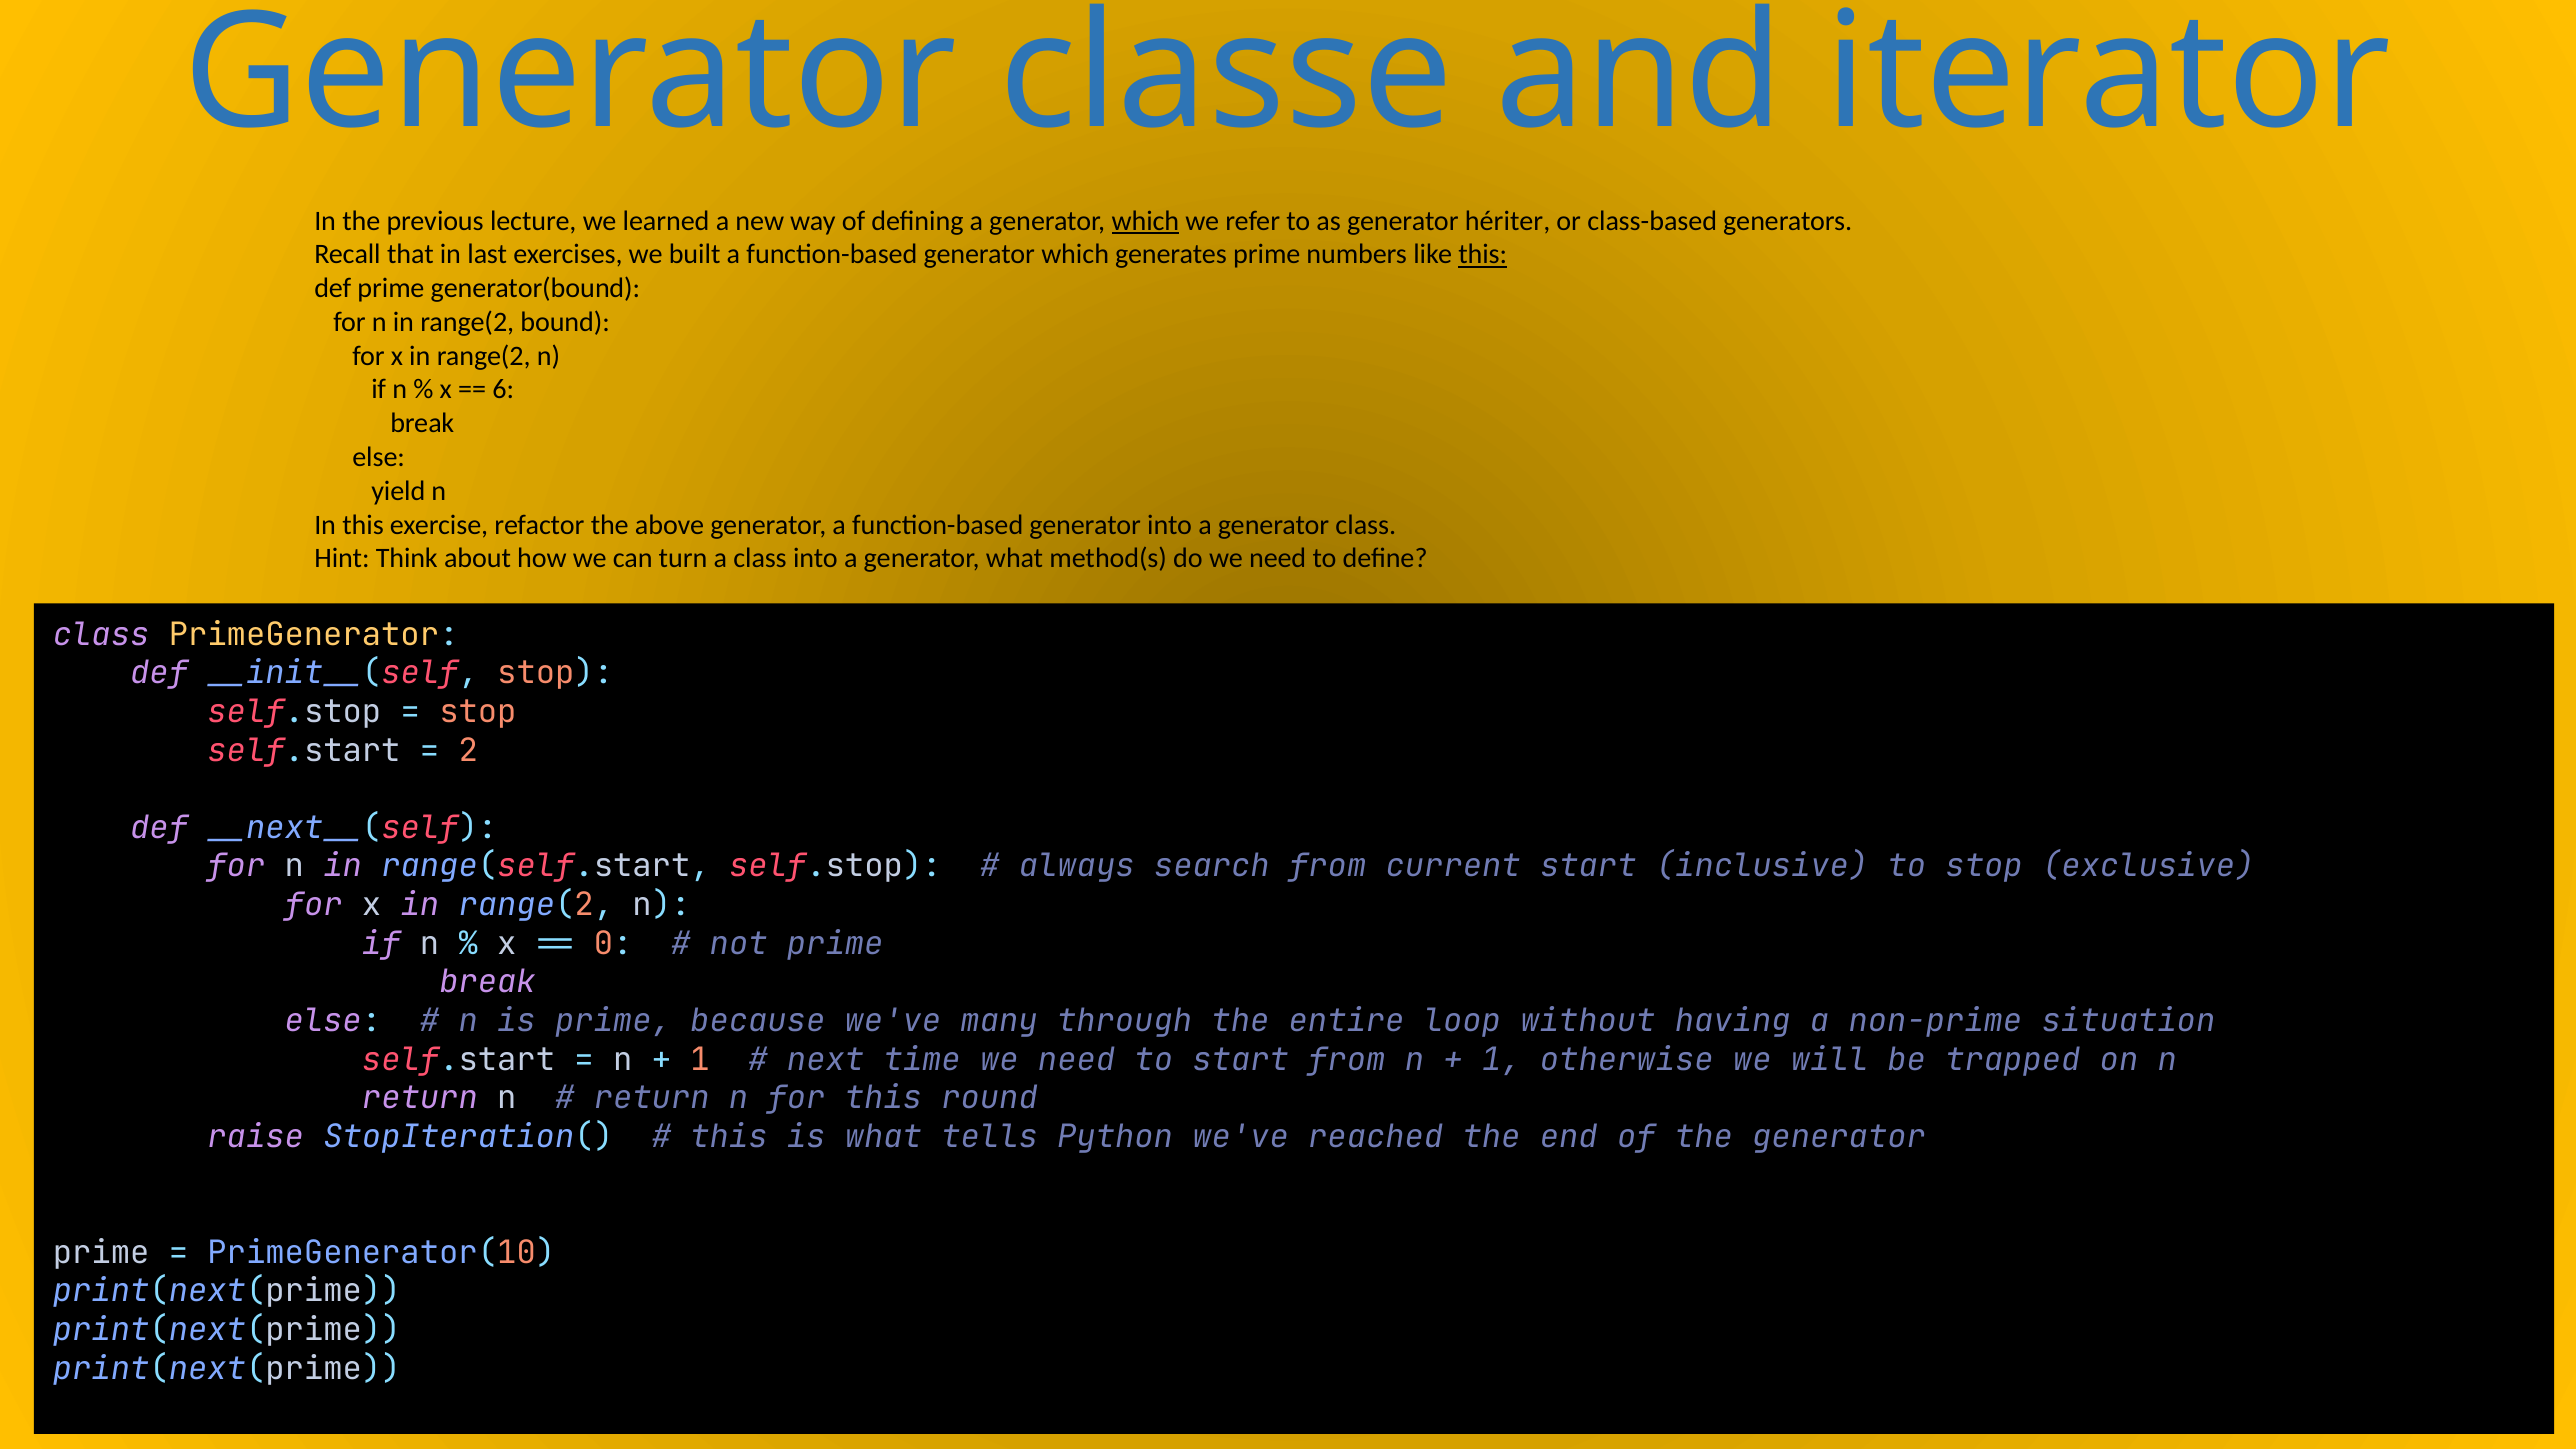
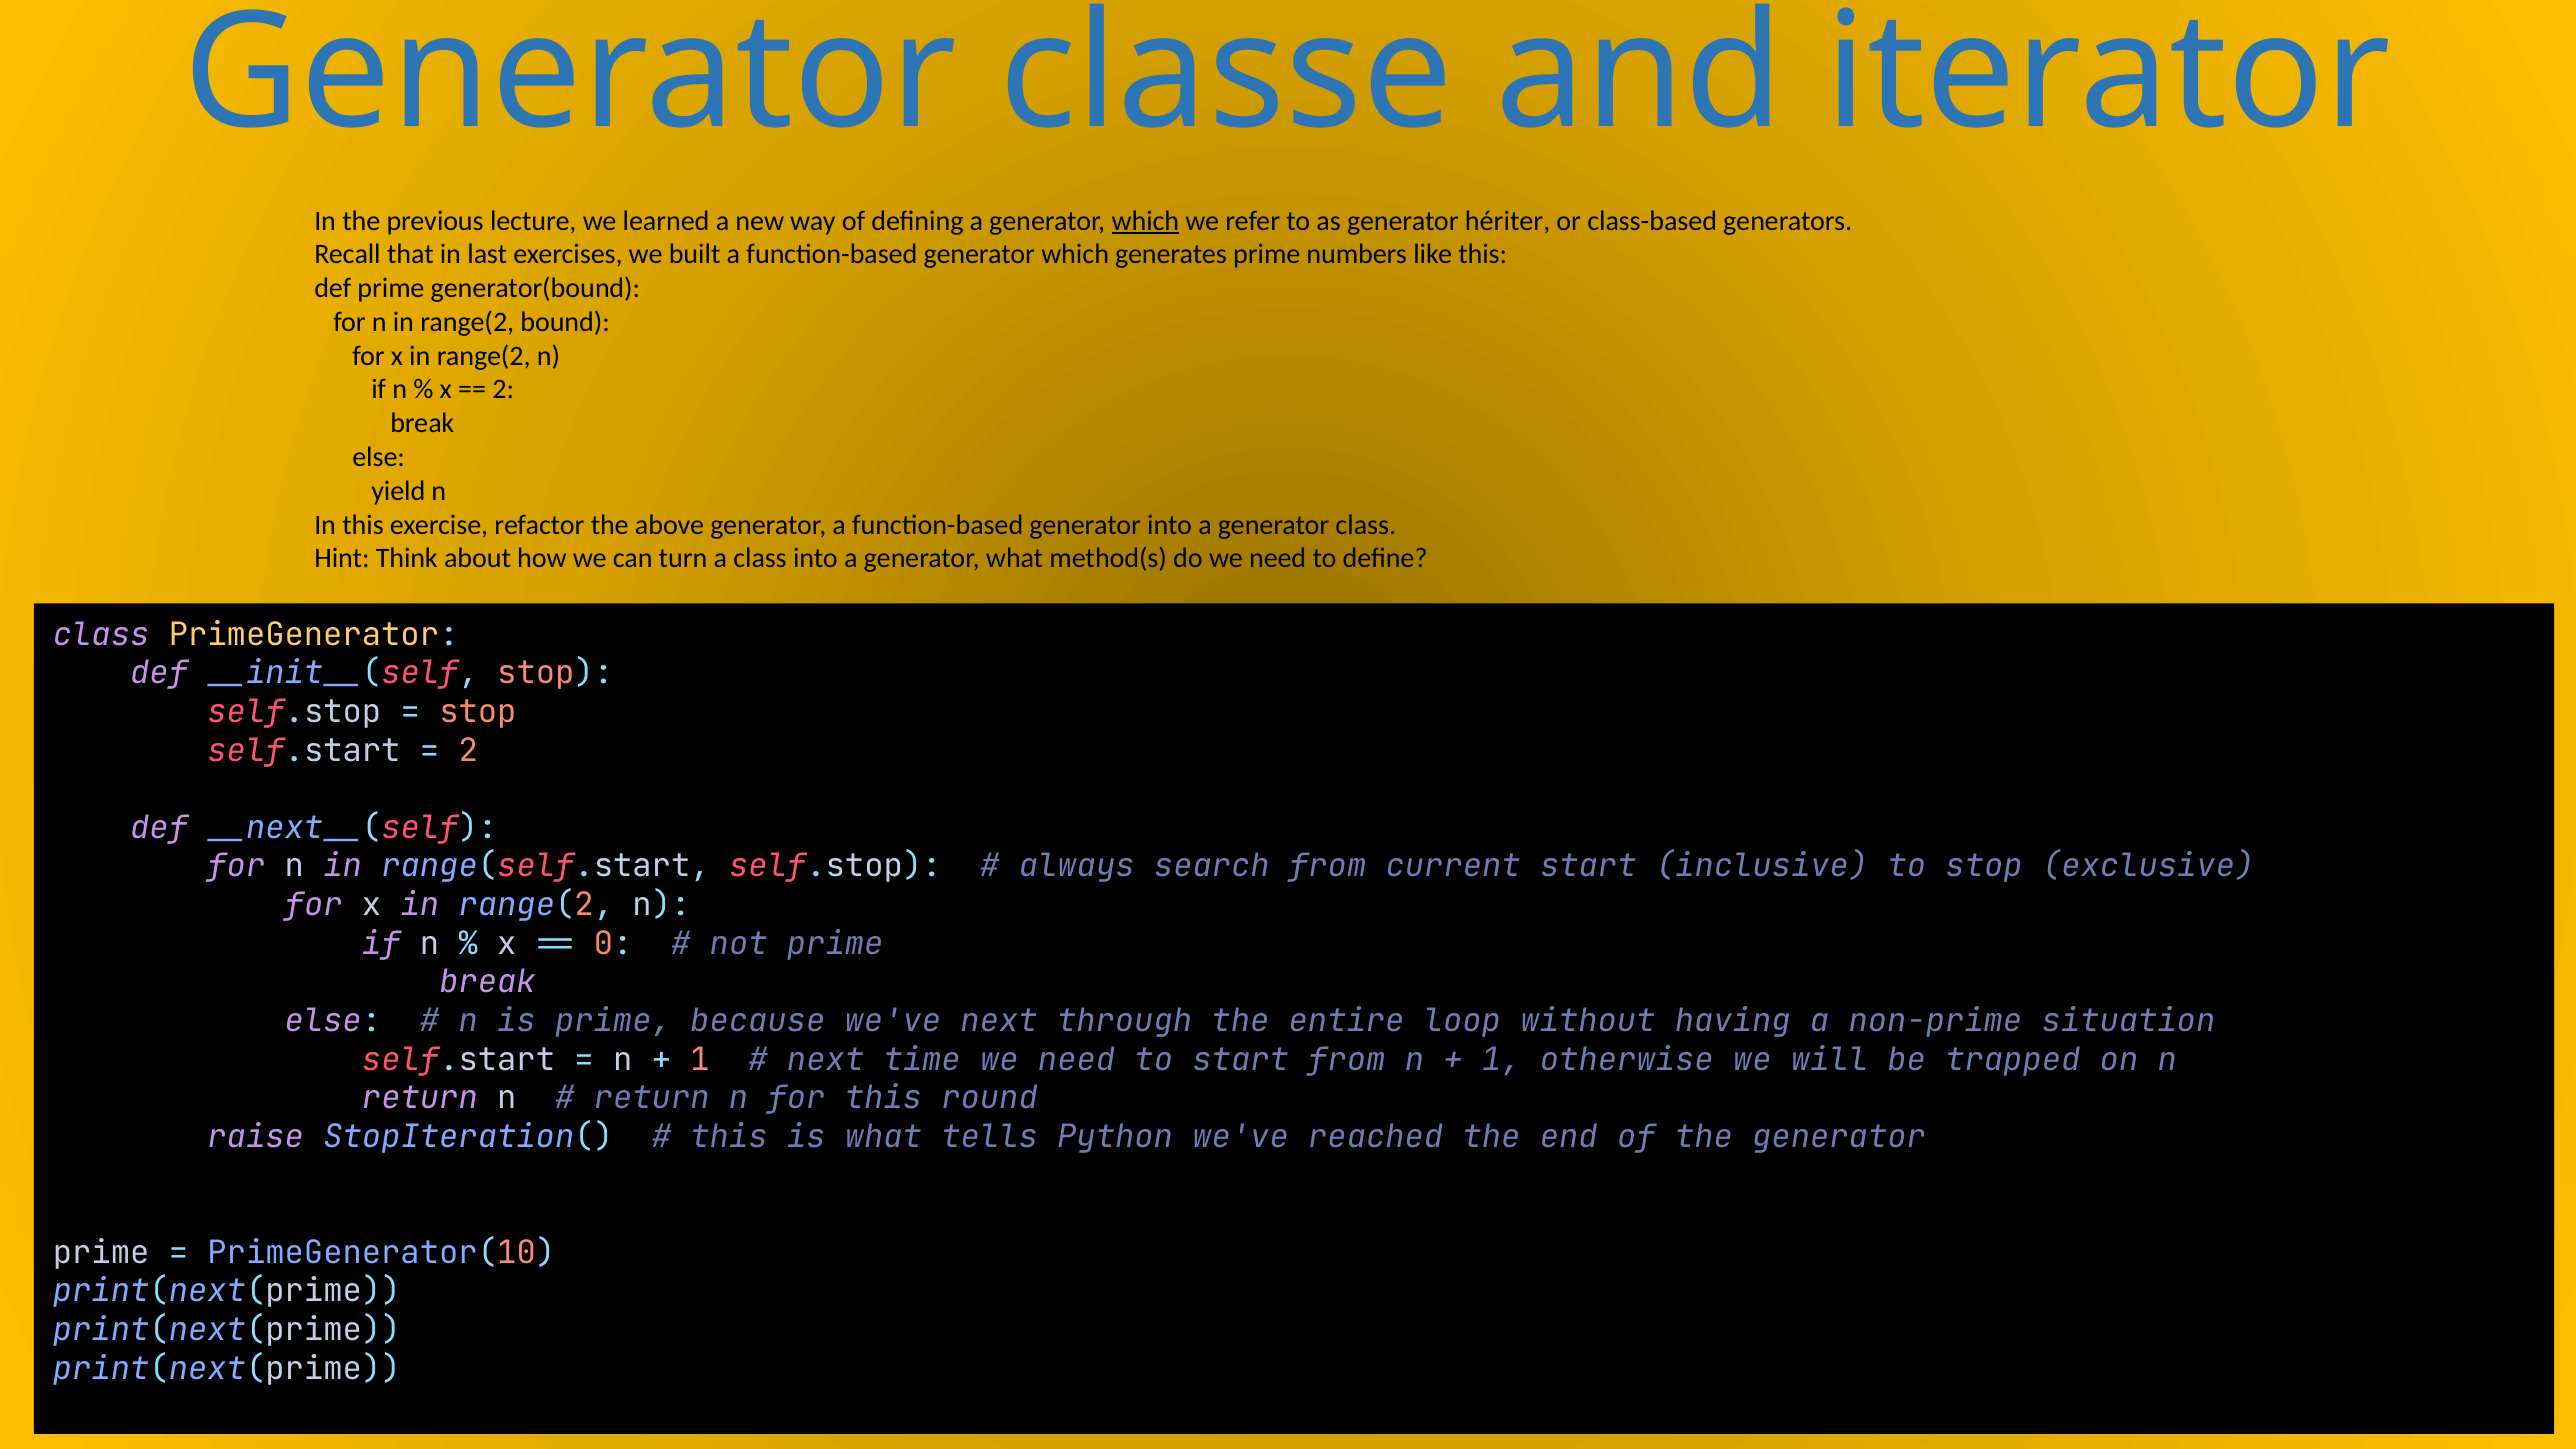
this underline: present -> none (1483, 255)
6: 6 -> 2 (503, 390)
we've many: many -> next (999, 1021)
